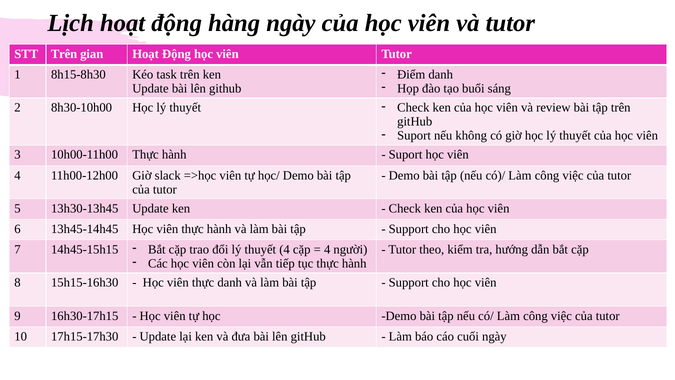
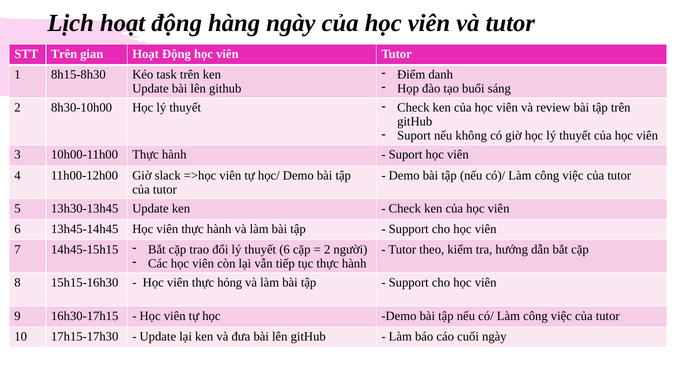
thuyết 4: 4 -> 6 (285, 249)
4: 4 -> 2 (327, 249)
thực danh: danh -> hỏng (230, 282)
